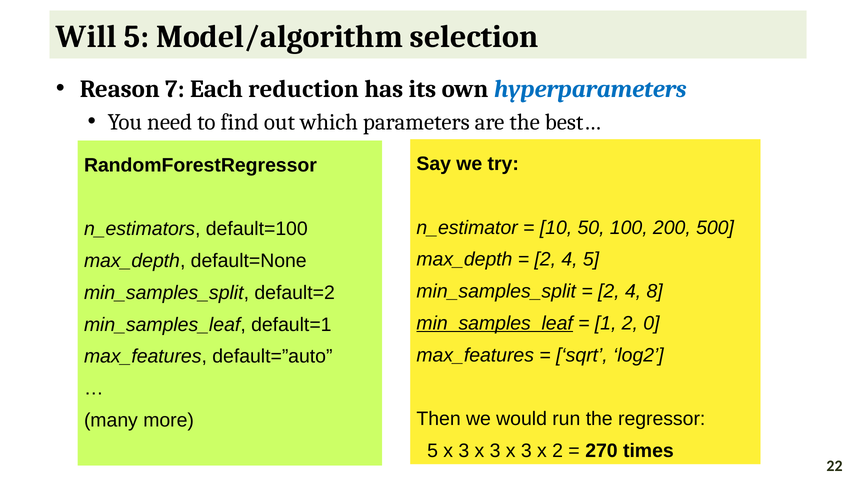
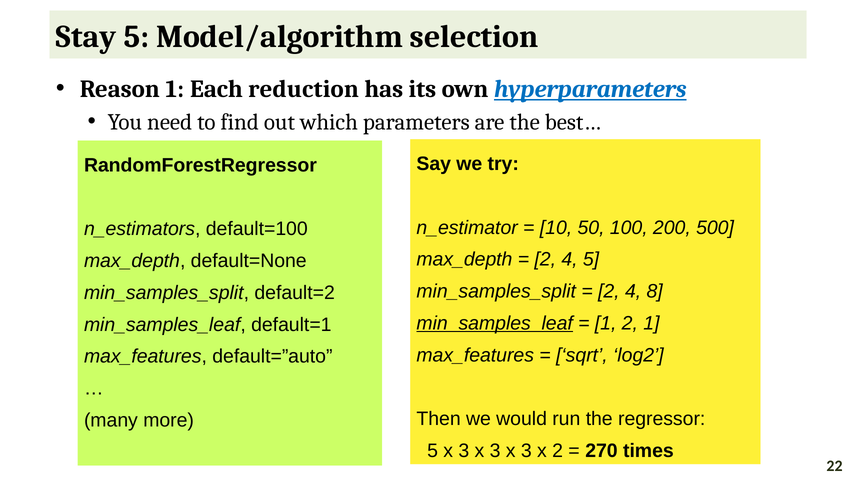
Will: Will -> Stay (86, 37)
Reason 7: 7 -> 1 (175, 89)
hyperparameters underline: none -> present (590, 89)
2 0: 0 -> 1 (651, 323)
